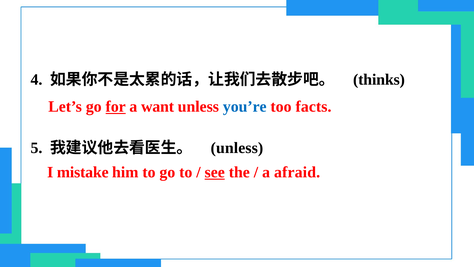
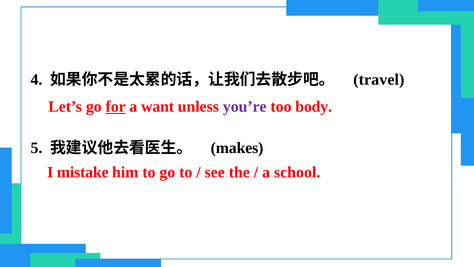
thinks: thinks -> travel (379, 79)
you’re colour: blue -> purple (245, 106)
facts: facts -> body (314, 106)
unless: unless -> makes (237, 148)
see underline: present -> none (215, 172)
afraid: afraid -> school (297, 172)
